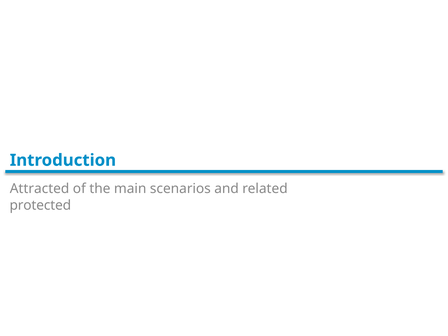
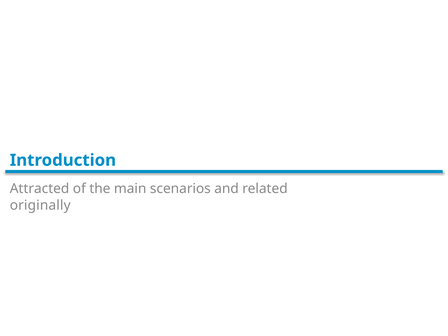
protected: protected -> originally (40, 205)
